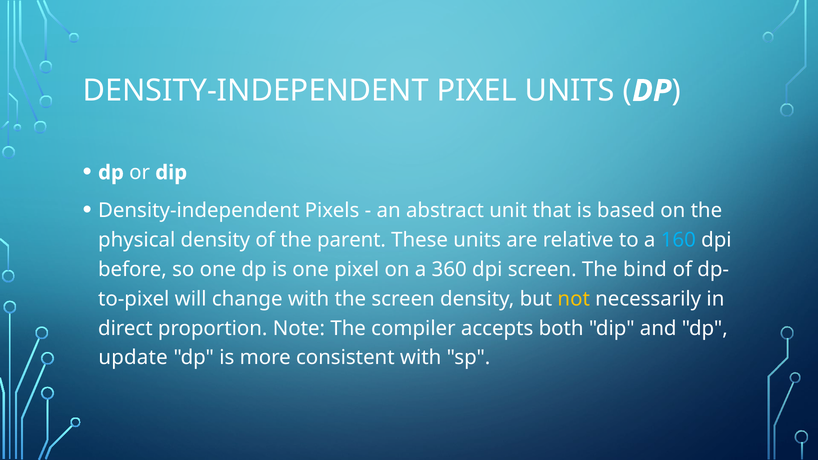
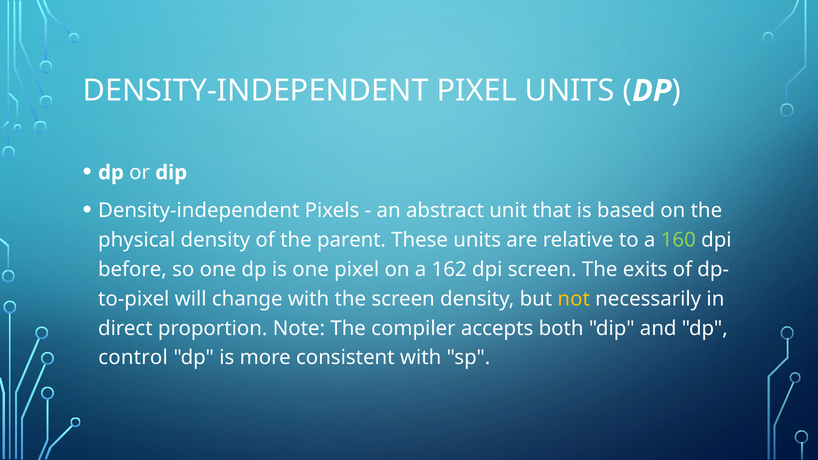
160 colour: light blue -> light green (678, 240)
360: 360 -> 162 (449, 269)
bind: bind -> exits (645, 269)
update: update -> control (133, 358)
